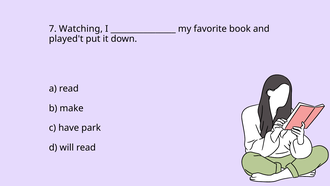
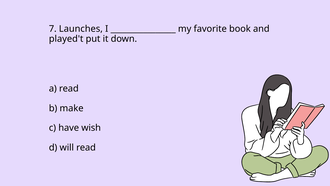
Watching: Watching -> Launches (81, 29)
park: park -> wish (91, 128)
